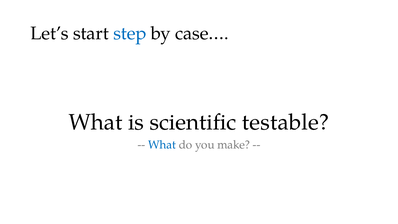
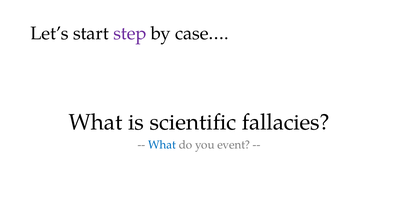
step colour: blue -> purple (130, 33)
testable: testable -> fallacies (286, 122)
make: make -> event (234, 145)
